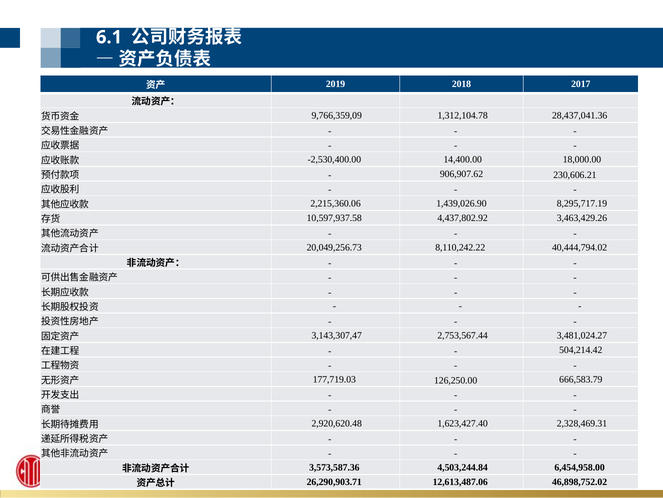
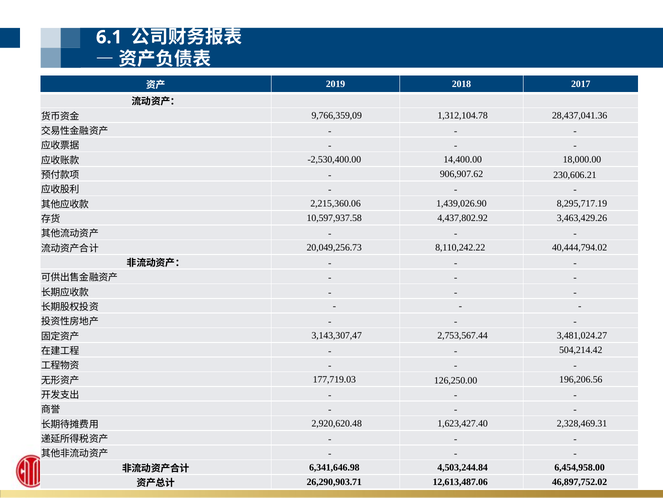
666,583.79: 666,583.79 -> 196,206.56 (581, 379)
3,573,587.36: 3,573,587.36 -> 6,341,646.98 (334, 467)
46,898,752.02: 46,898,752.02 -> 46,897,752.02 (580, 481)
